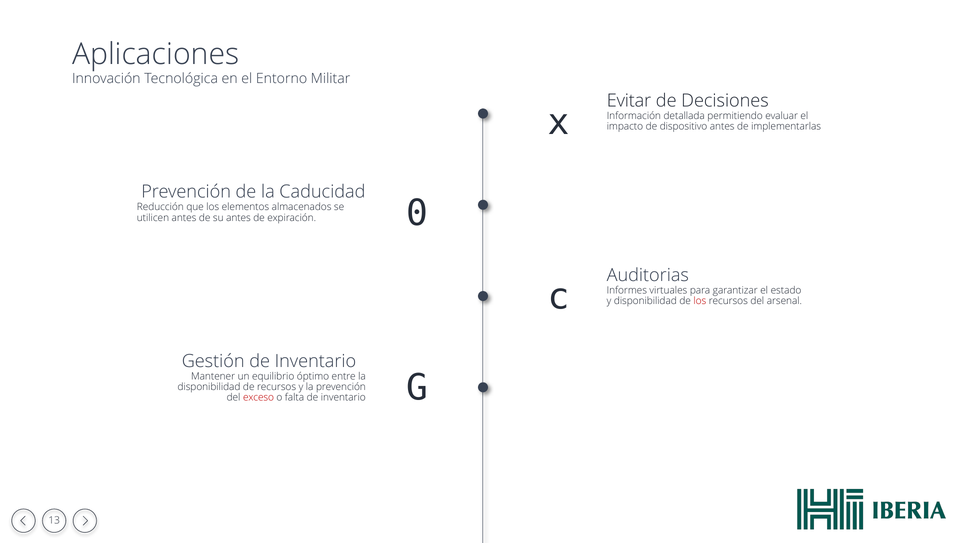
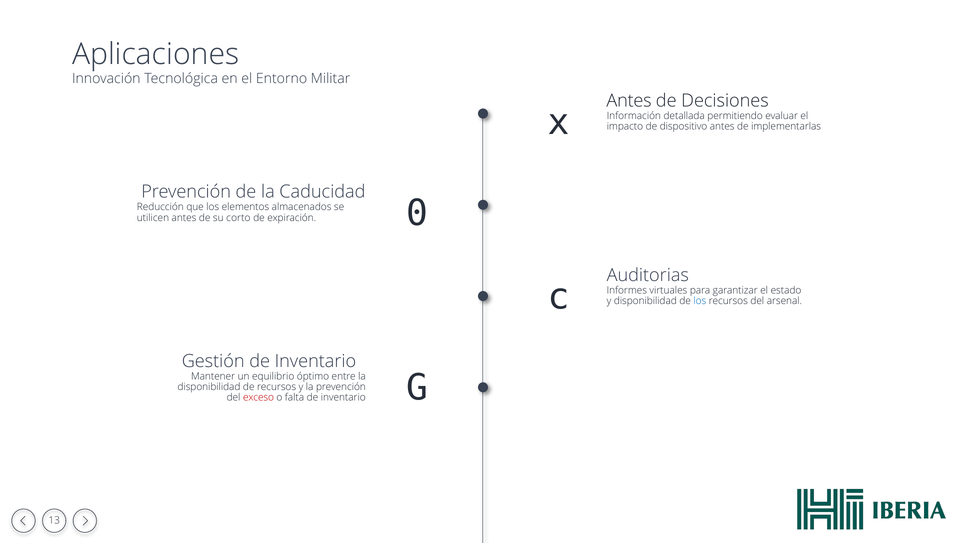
Evitar: Evitar -> Antes (629, 101)
su antes: antes -> corto (238, 218)
los colour: red -> blue (700, 301)
